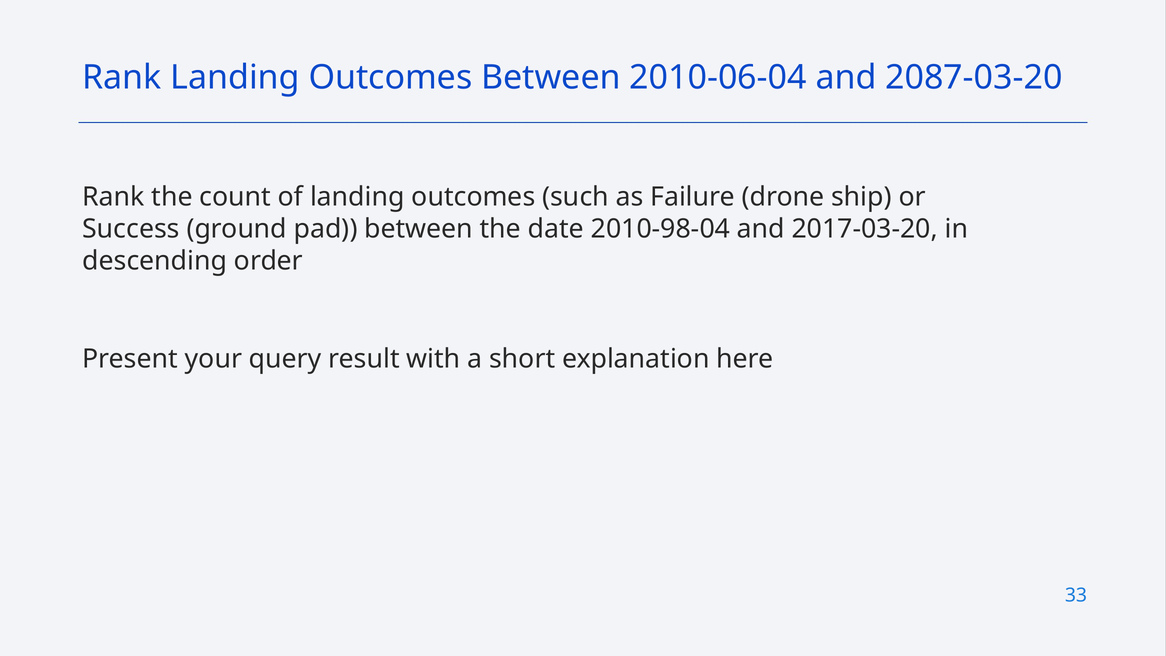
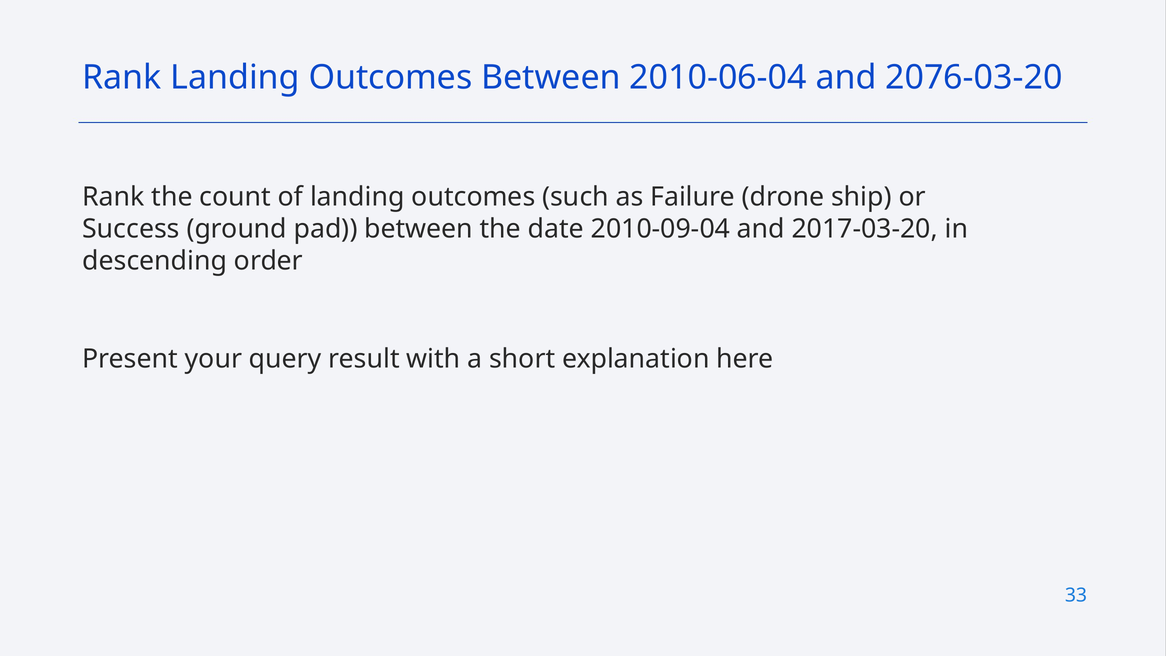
2087-03-20: 2087-03-20 -> 2076-03-20 (974, 78)
2010-98-04: 2010-98-04 -> 2010-09-04 (660, 229)
